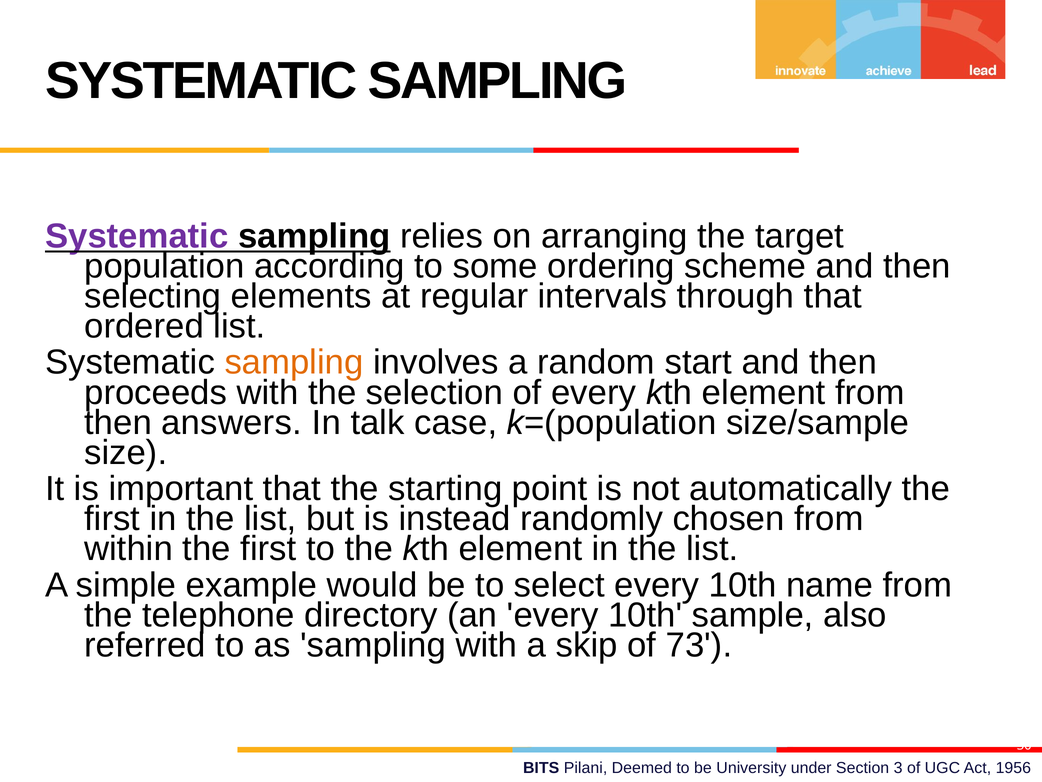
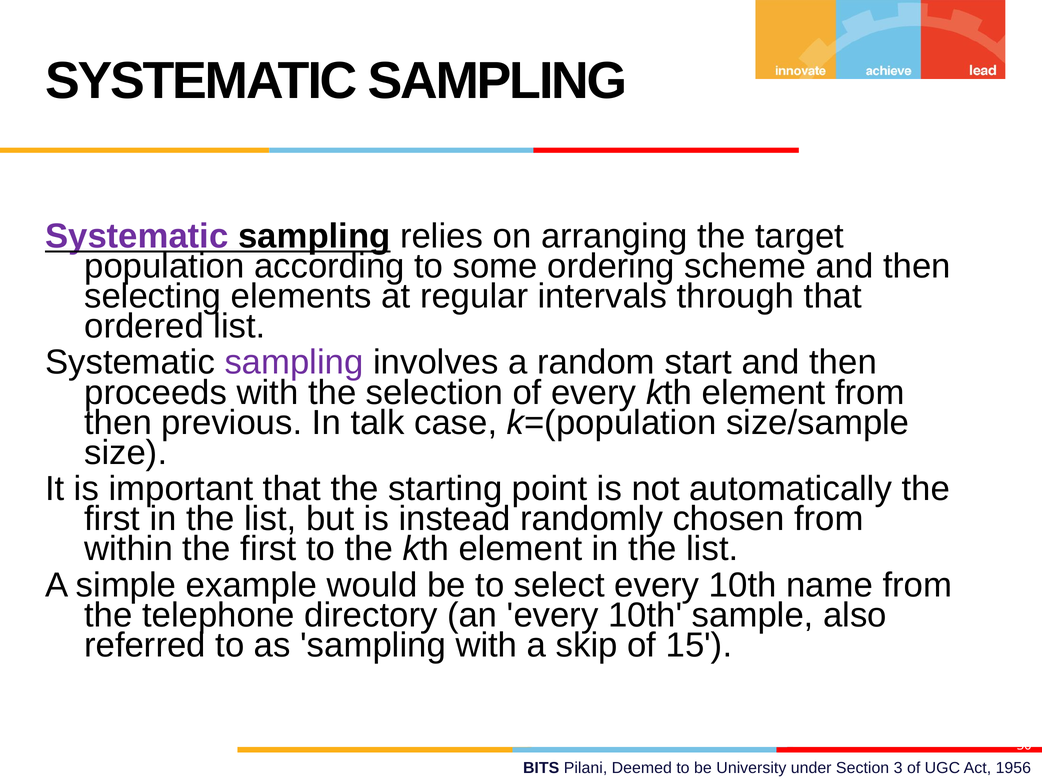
sampling colour: orange -> purple (294, 362)
answers: answers -> previous (232, 422)
73: 73 -> 15 (699, 645)
